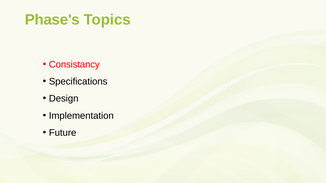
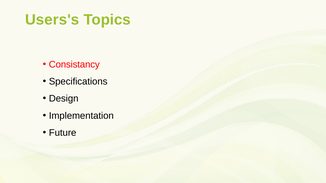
Phase's: Phase's -> Users's (52, 20)
